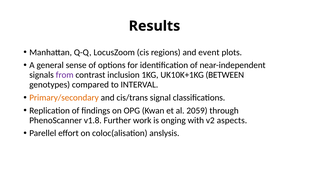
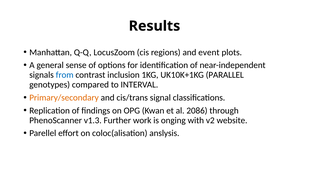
from colour: purple -> blue (65, 75)
BETWEEN: BETWEEN -> PARALLEL (225, 75)
2059: 2059 -> 2086 (197, 110)
v1.8: v1.8 -> v1.3 (93, 120)
aspects: aspects -> website (232, 120)
